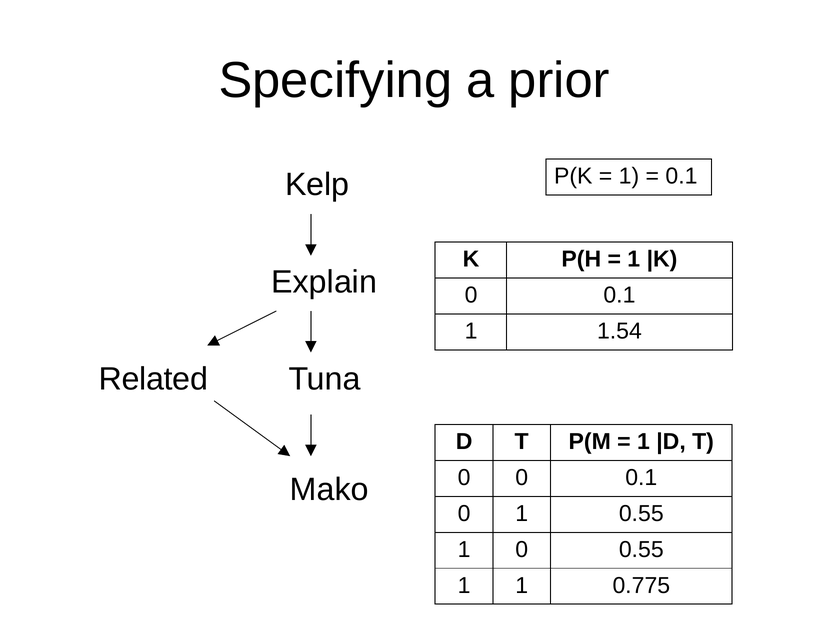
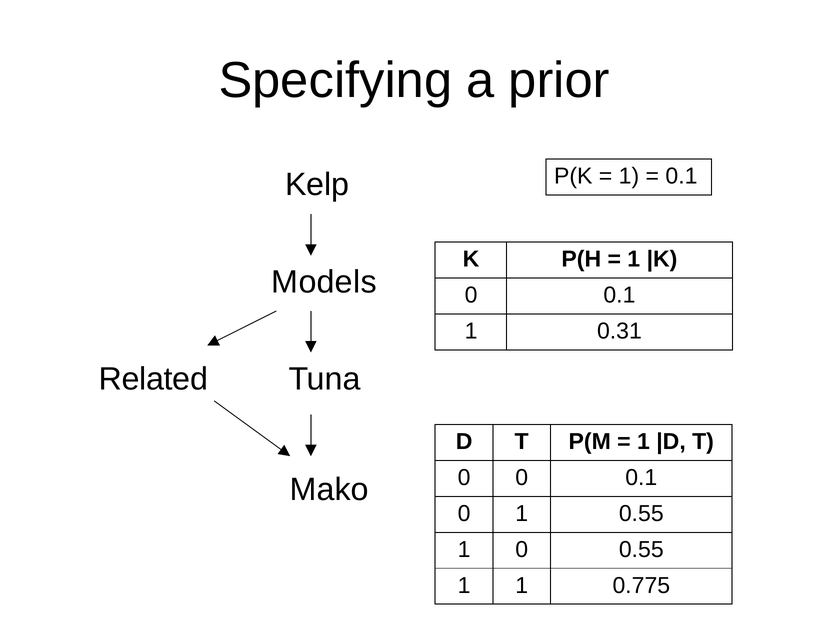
Explain: Explain -> Models (324, 282)
1.54: 1.54 -> 0.31 (619, 331)
